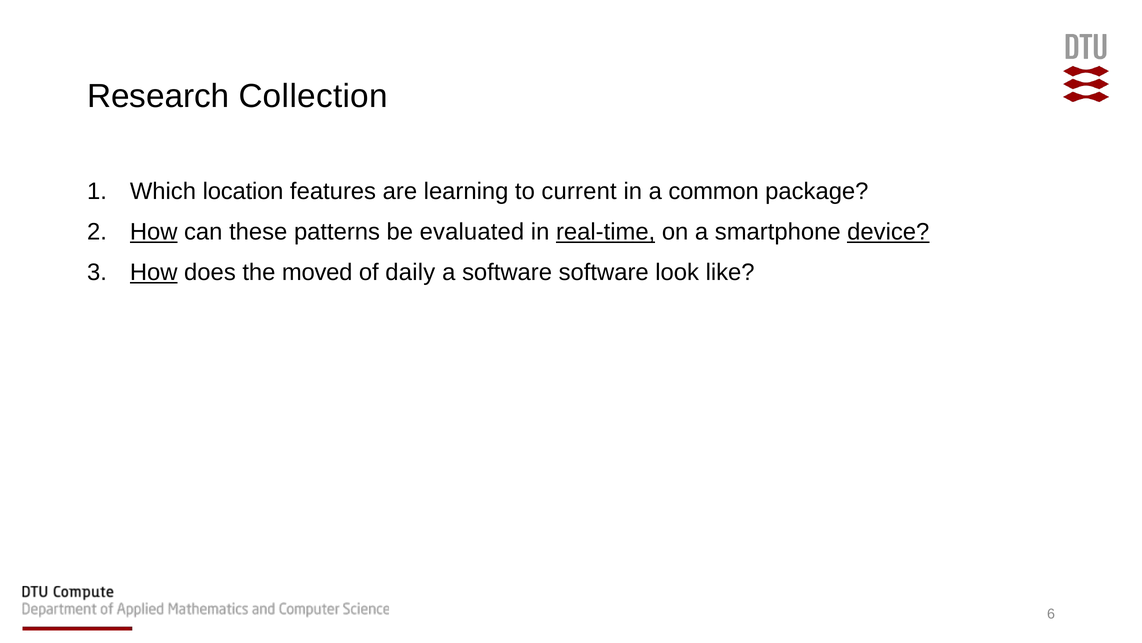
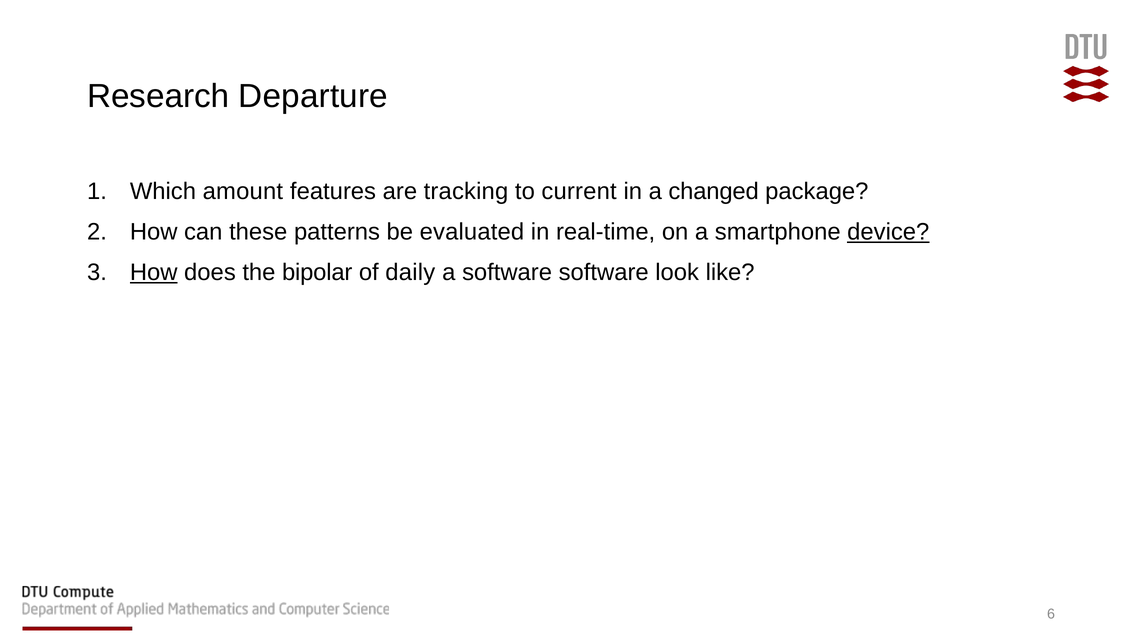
Collection: Collection -> Departure (313, 96)
location: location -> amount (243, 191)
learning: learning -> tracking (466, 191)
common: common -> changed (714, 191)
How underline: present -> none (154, 232)
real-time underline: present -> none (606, 232)
moved: moved -> bipolar (317, 272)
